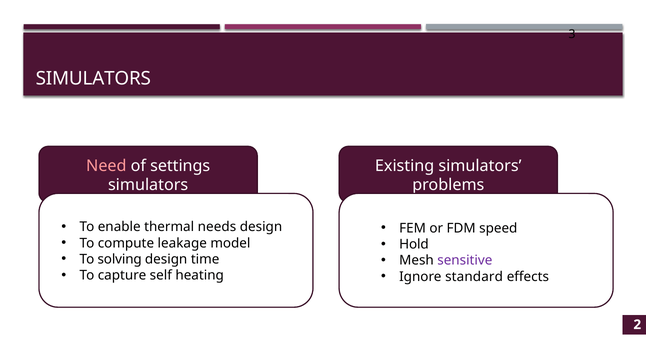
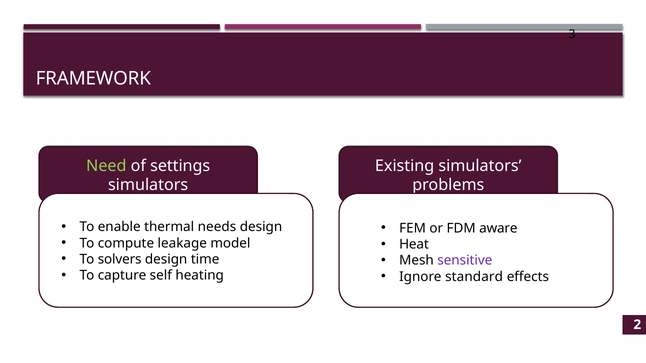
SIMULATORS: SIMULATORS -> FRAMEWORK (93, 78)
Need colour: pink -> light green (106, 166)
speed: speed -> aware (498, 228)
Hold: Hold -> Heat (414, 245)
solving: solving -> solvers (120, 260)
